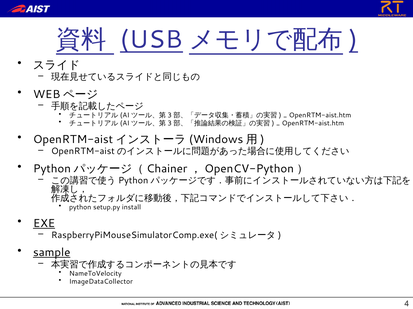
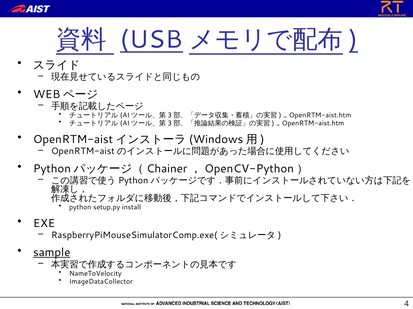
EXE underline: present -> none (44, 224)
